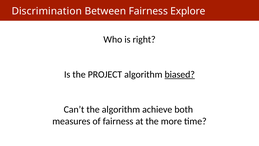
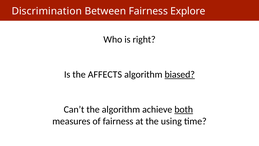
PROJECT: PROJECT -> AFFECTS (105, 74)
both underline: none -> present (184, 109)
more: more -> using (171, 121)
